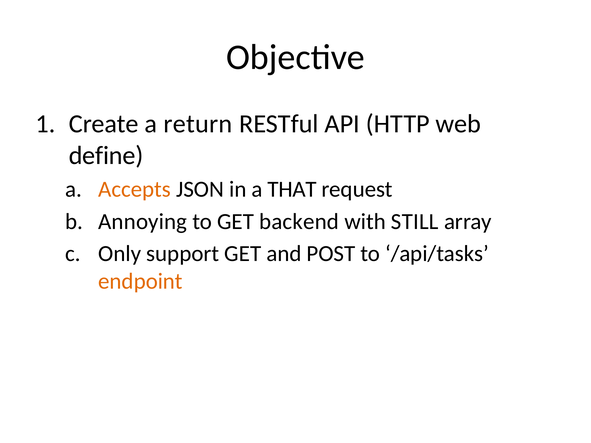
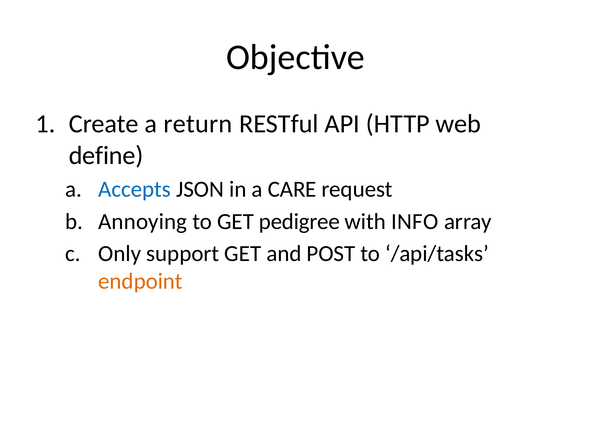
Accepts colour: orange -> blue (135, 189)
THAT: THAT -> CARE (292, 189)
backend: backend -> pedigree (299, 222)
STILL: STILL -> INFO (415, 222)
